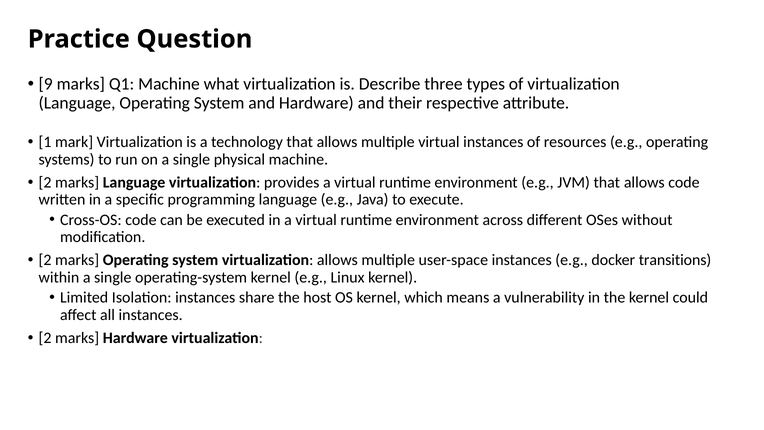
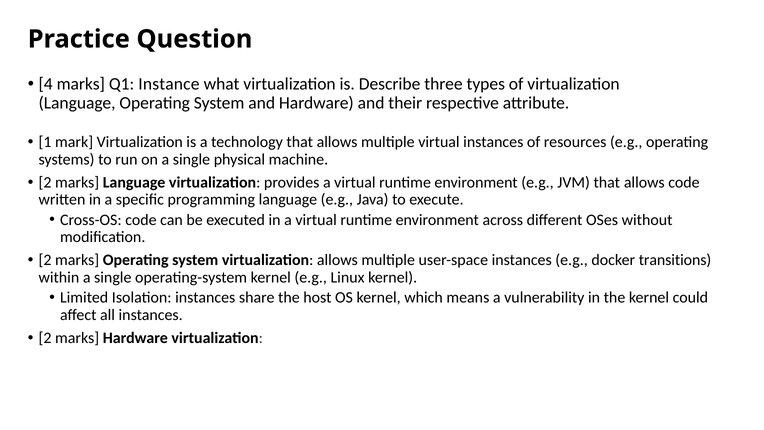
9: 9 -> 4 (46, 84)
Q1 Machine: Machine -> Instance (169, 84)
